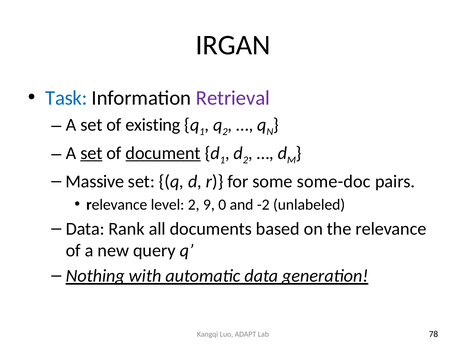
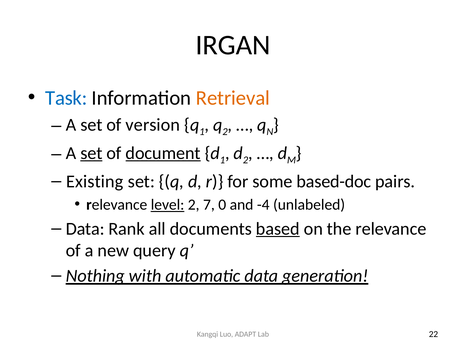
Retrieval colour: purple -> orange (233, 98)
existing: existing -> version (153, 125)
Massive: Massive -> Existing (95, 181)
some-doc: some-doc -> based-doc (334, 181)
level underline: none -> present (168, 204)
9: 9 -> 7 (209, 204)
-2: -2 -> -4 (263, 204)
based underline: none -> present (278, 228)
78: 78 -> 22 (433, 334)
